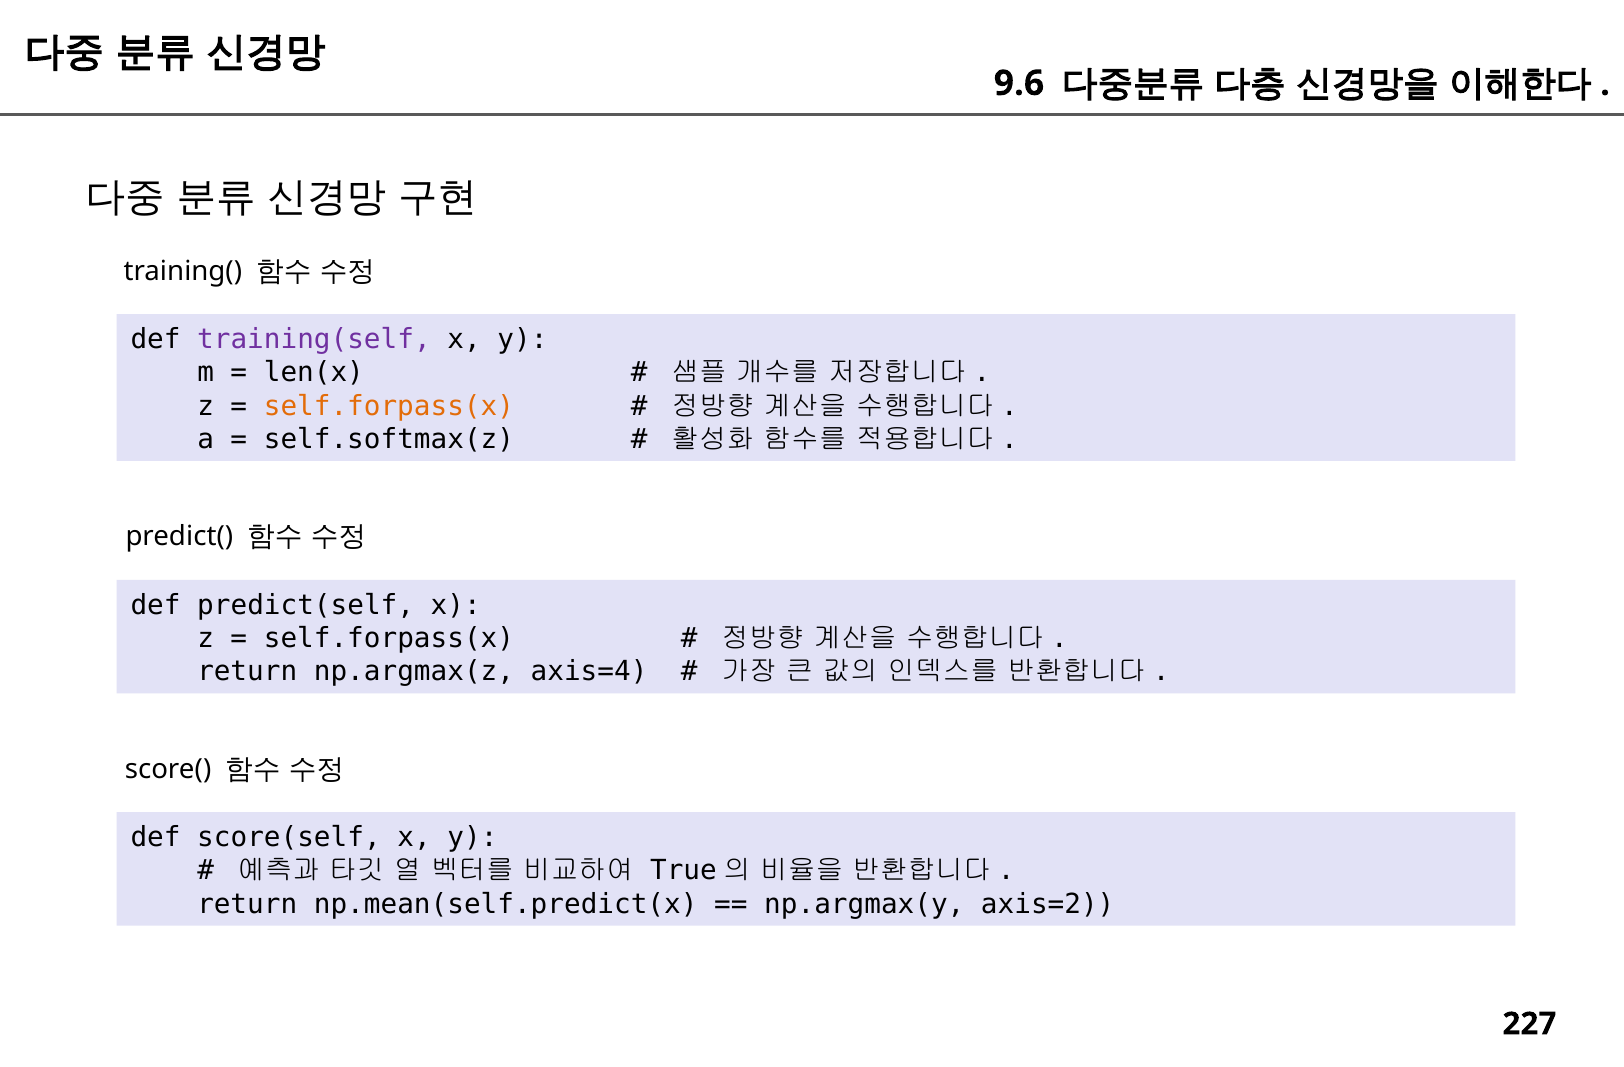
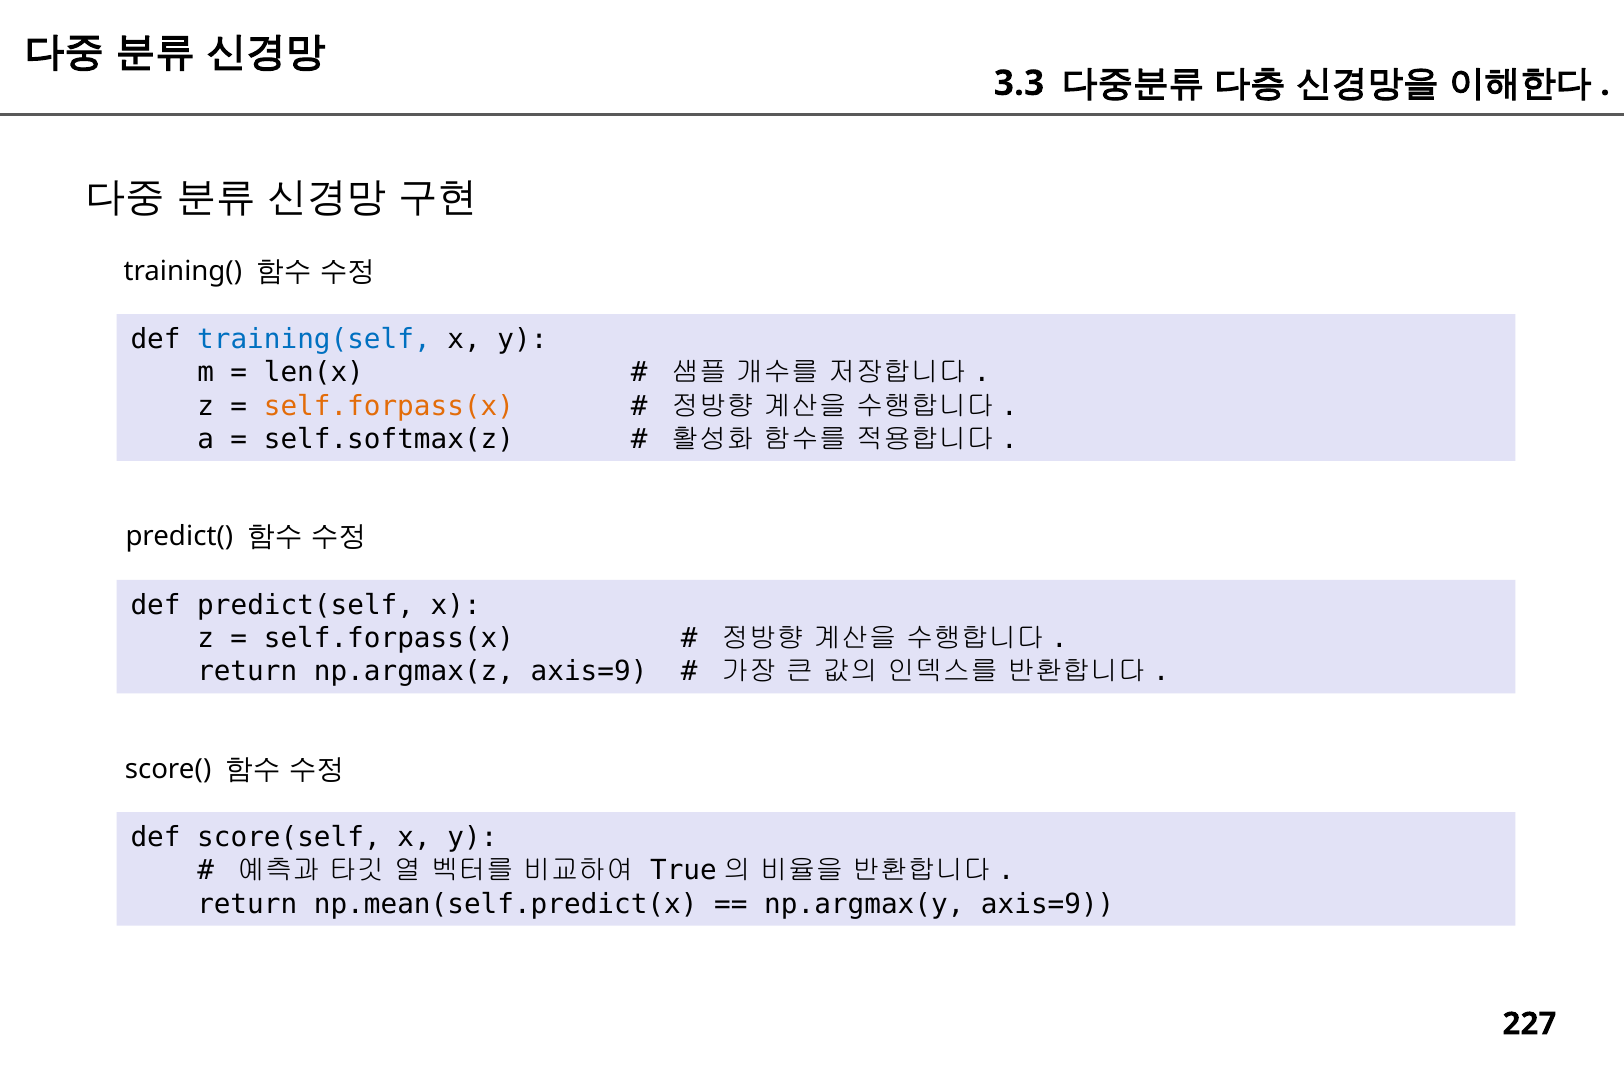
9.6: 9.6 -> 3.3 (1019, 83)
training(self colour: purple -> blue (314, 340)
np.argmax(z axis=4: axis=4 -> axis=9 (589, 672)
np.argmax(y axis=2: axis=2 -> axis=9 (1048, 904)
